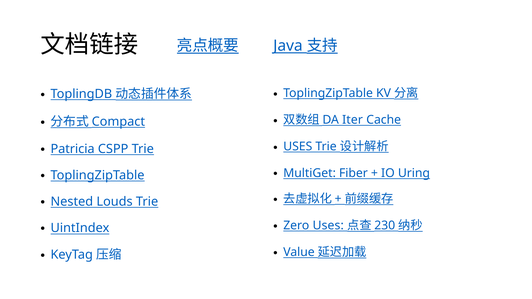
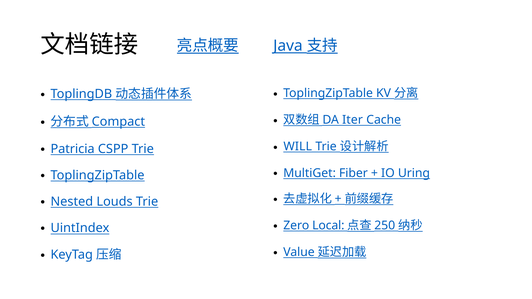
USES: USES -> WILL (298, 147)
Zero Uses: Uses -> Local (328, 226)
230: 230 -> 250 (385, 226)
